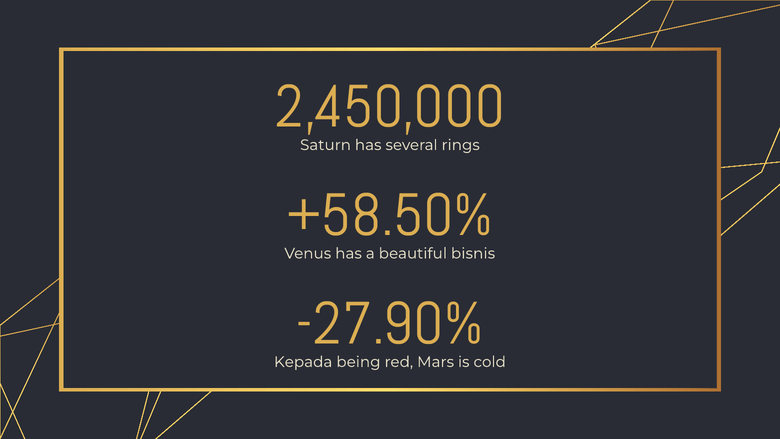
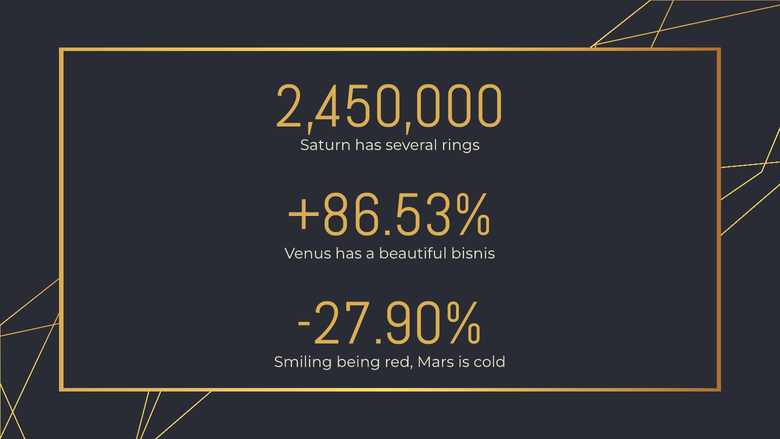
+58.50%: +58.50% -> +86.53% (390, 215)
Kepada: Kepada -> Smiling (303, 362)
